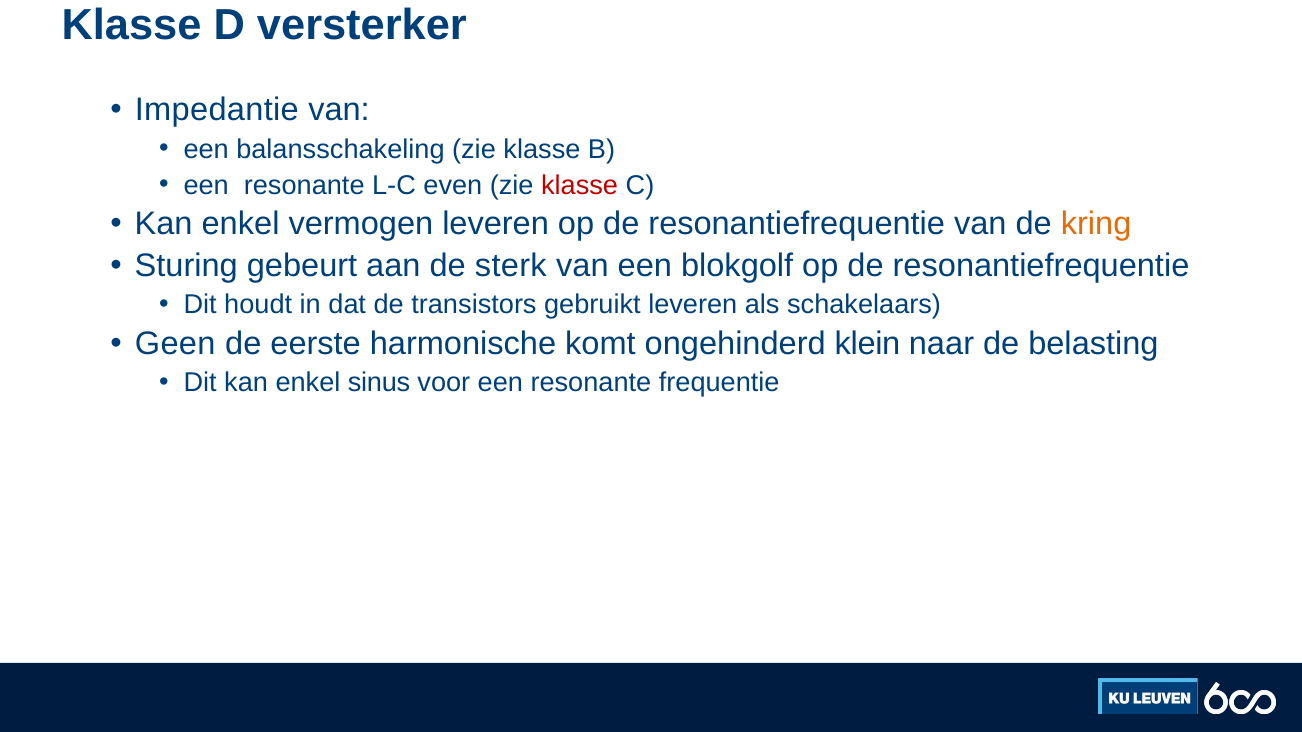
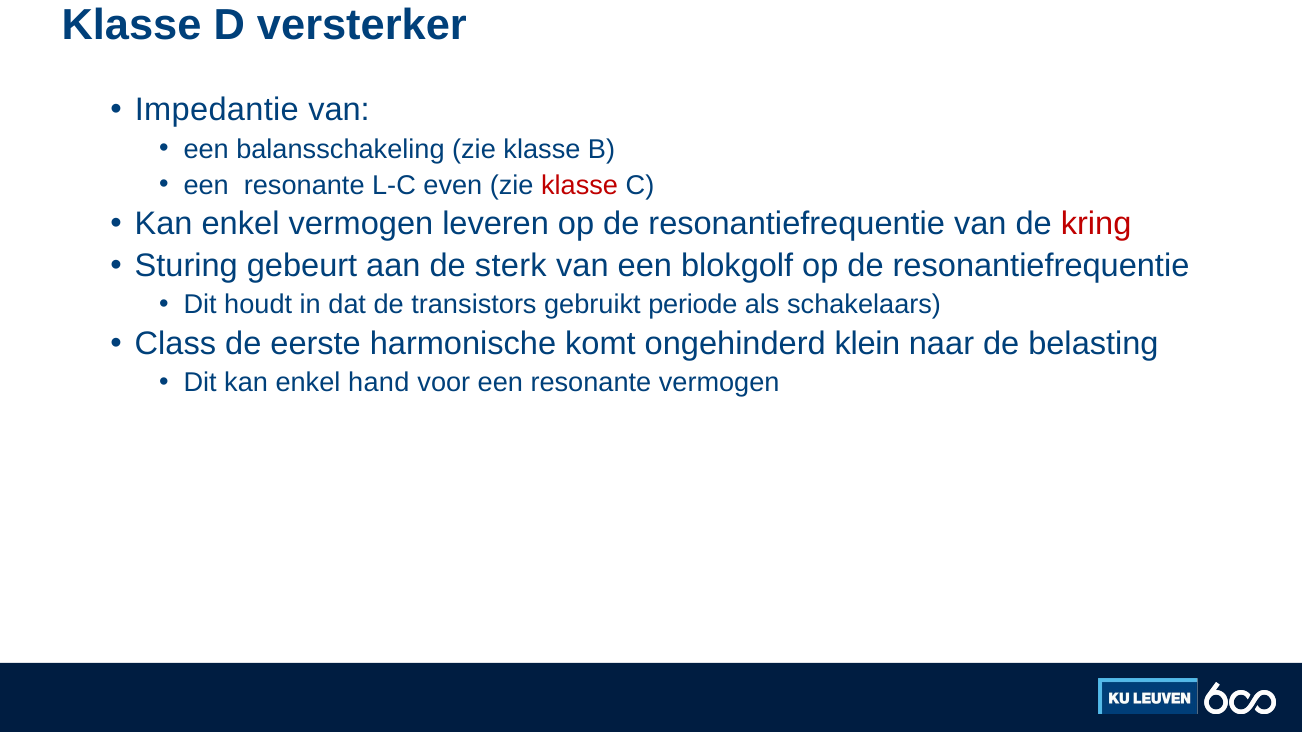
kring colour: orange -> red (1096, 224)
gebruikt leveren: leveren -> periode (693, 305)
Geen: Geen -> Class (175, 344)
sinus: sinus -> hand (379, 383)
resonante frequentie: frequentie -> vermogen (719, 383)
